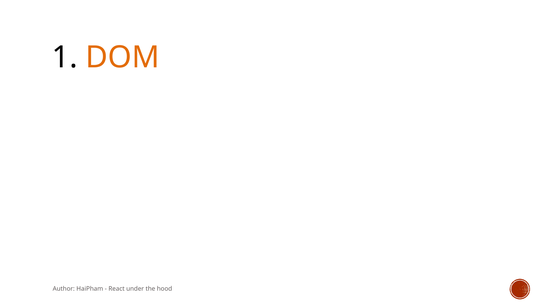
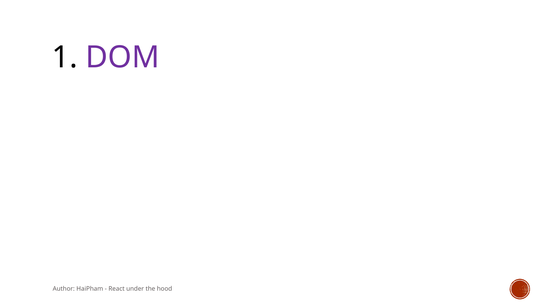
DOM colour: orange -> purple (123, 57)
